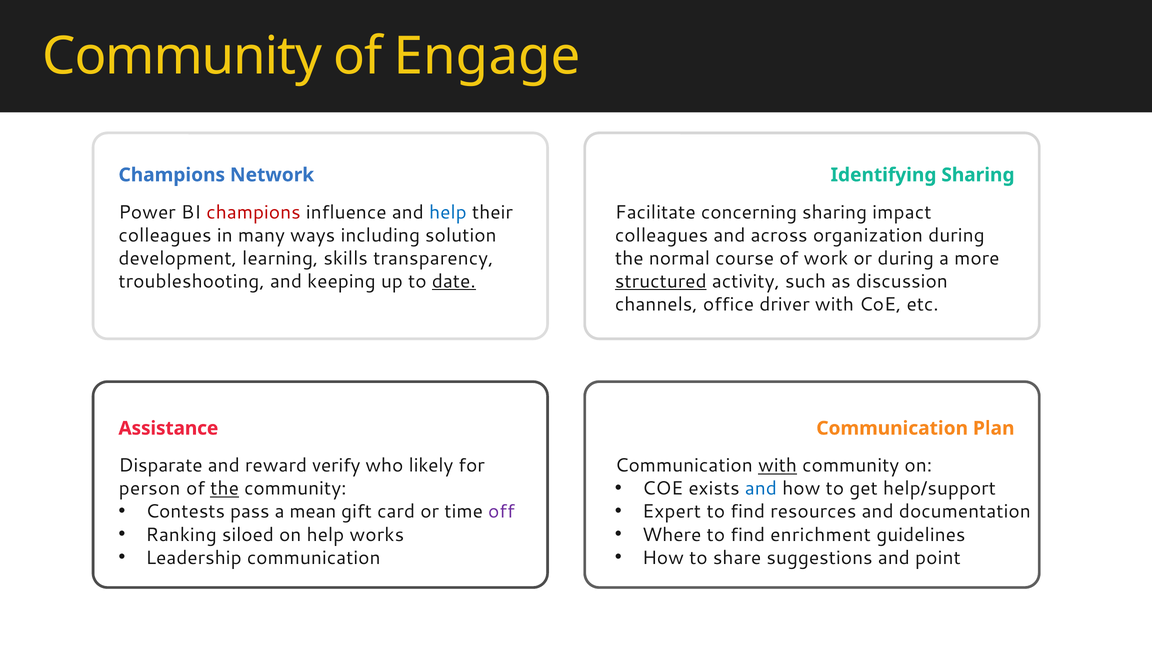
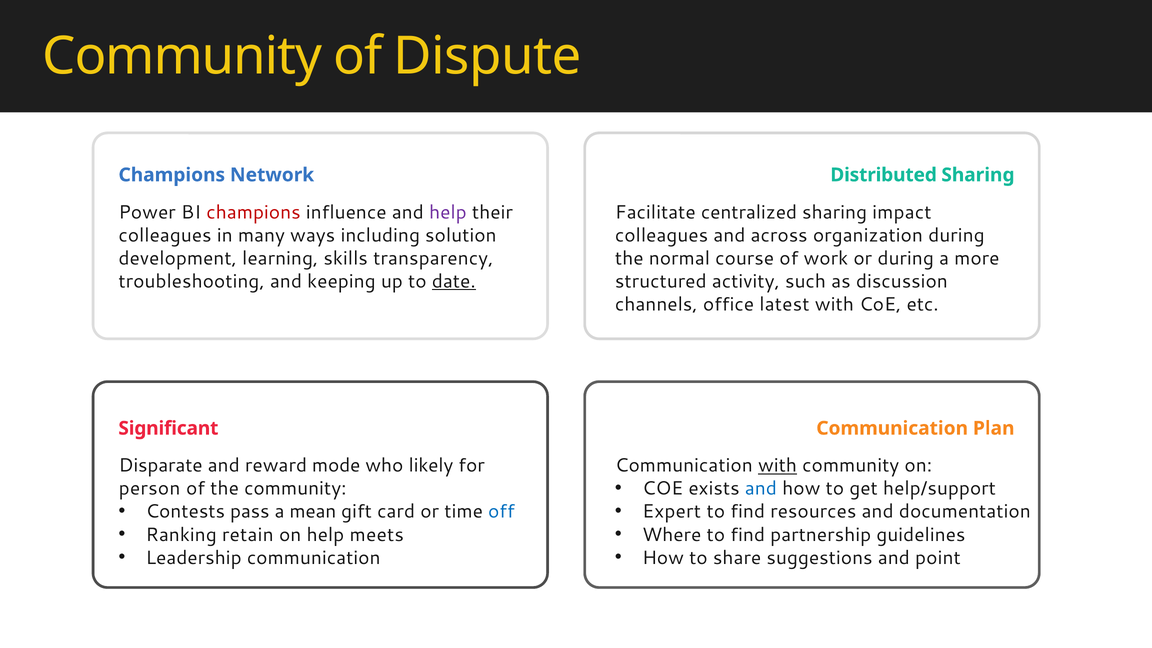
Engage: Engage -> Dispute (487, 56)
Identifying: Identifying -> Distributed (884, 175)
help colour: blue -> purple (448, 212)
concerning: concerning -> centralized (749, 212)
structured underline: present -> none (661, 281)
driver: driver -> latest (784, 304)
Assistance: Assistance -> Significant (168, 428)
verify: verify -> mode (336, 466)
the underline: present -> none (225, 489)
off colour: purple -> blue (501, 512)
siloed: siloed -> retain (248, 535)
works: works -> meets (377, 535)
enrichment: enrichment -> partnership (821, 535)
